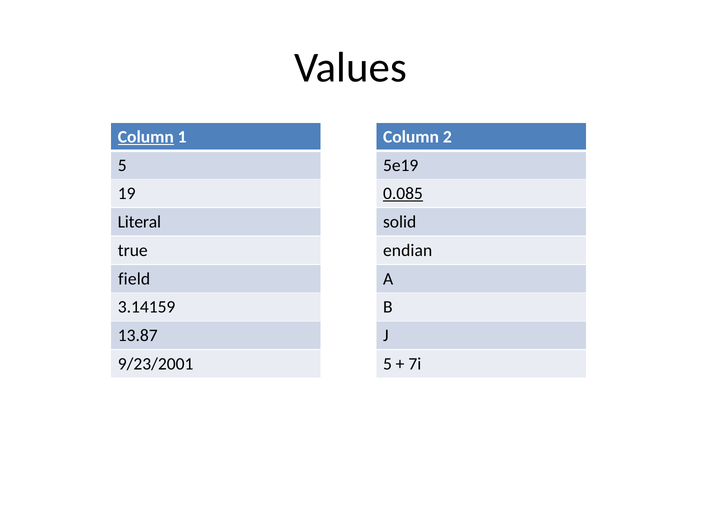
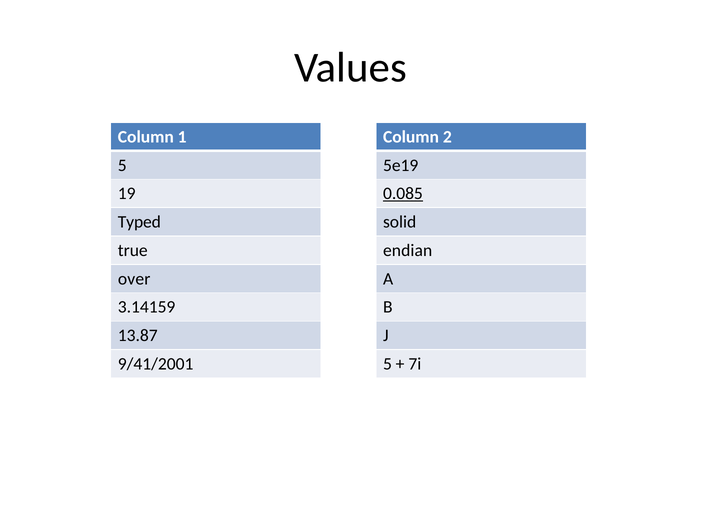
Column underline: present -> none (146, 137)
Literal: Literal -> Typed (139, 222)
field: field -> over (134, 279)
9/23/2001: 9/23/2001 -> 9/41/2001 (156, 365)
